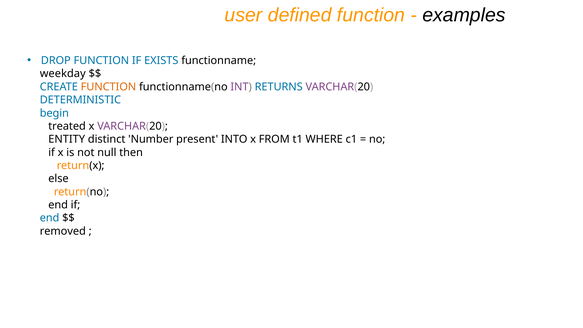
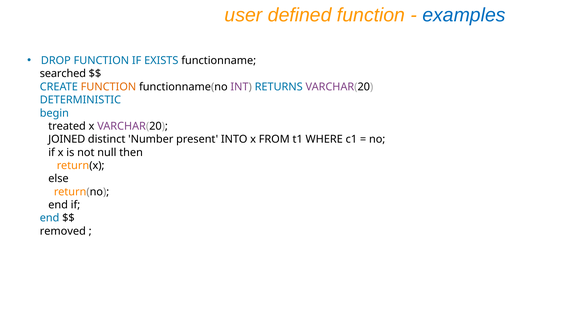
examples colour: black -> blue (464, 15)
weekday: weekday -> searched (63, 74)
ENTITY: ENTITY -> JOINED (67, 139)
